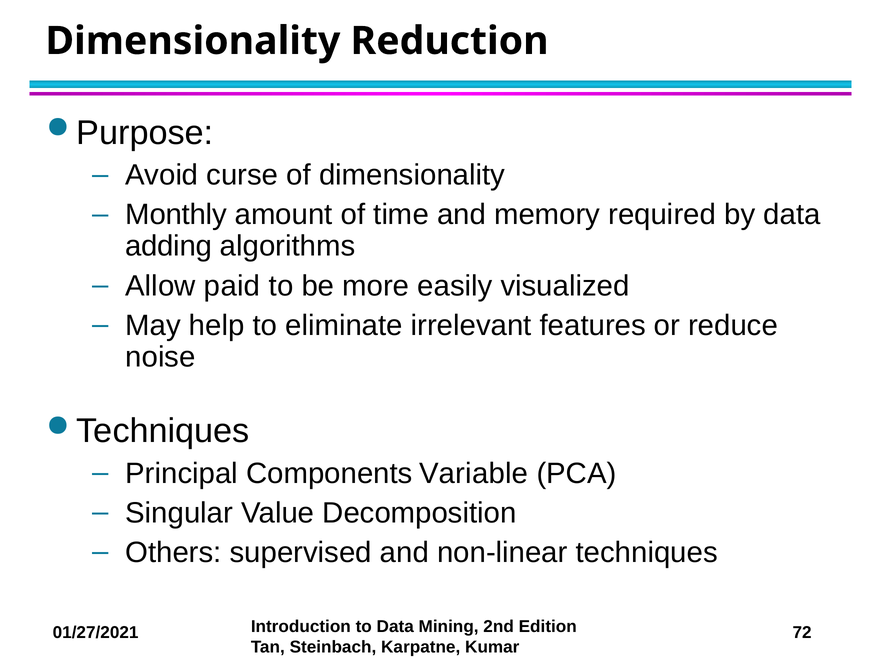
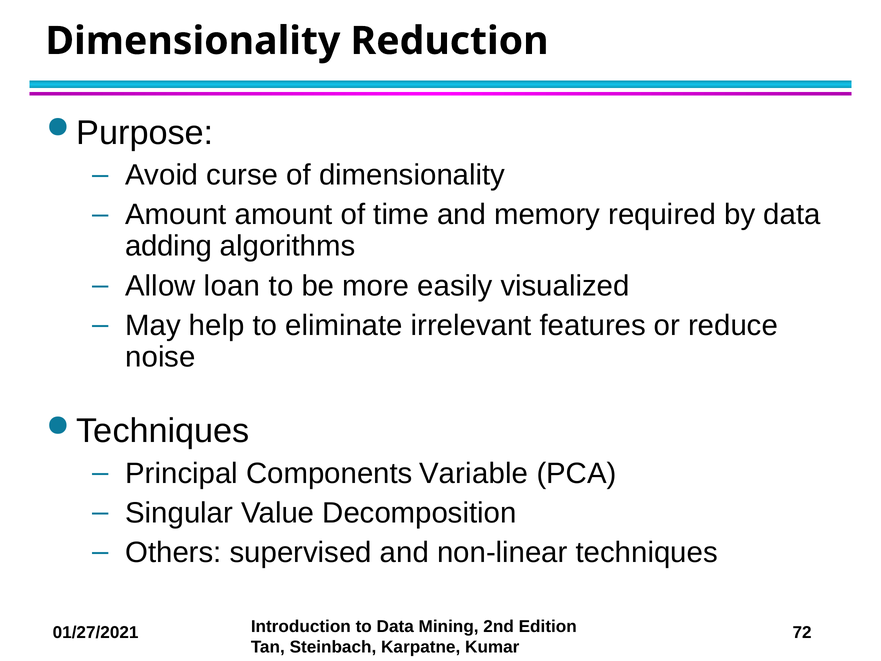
Monthly: Monthly -> Amount (176, 214)
paid: paid -> loan (232, 286)
